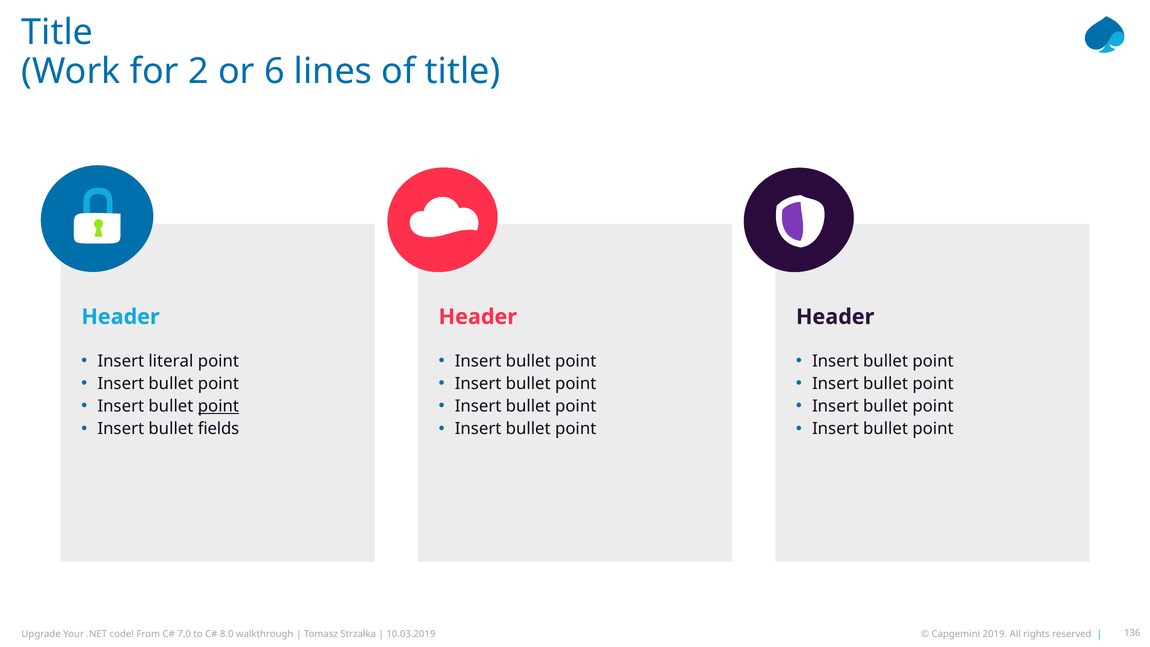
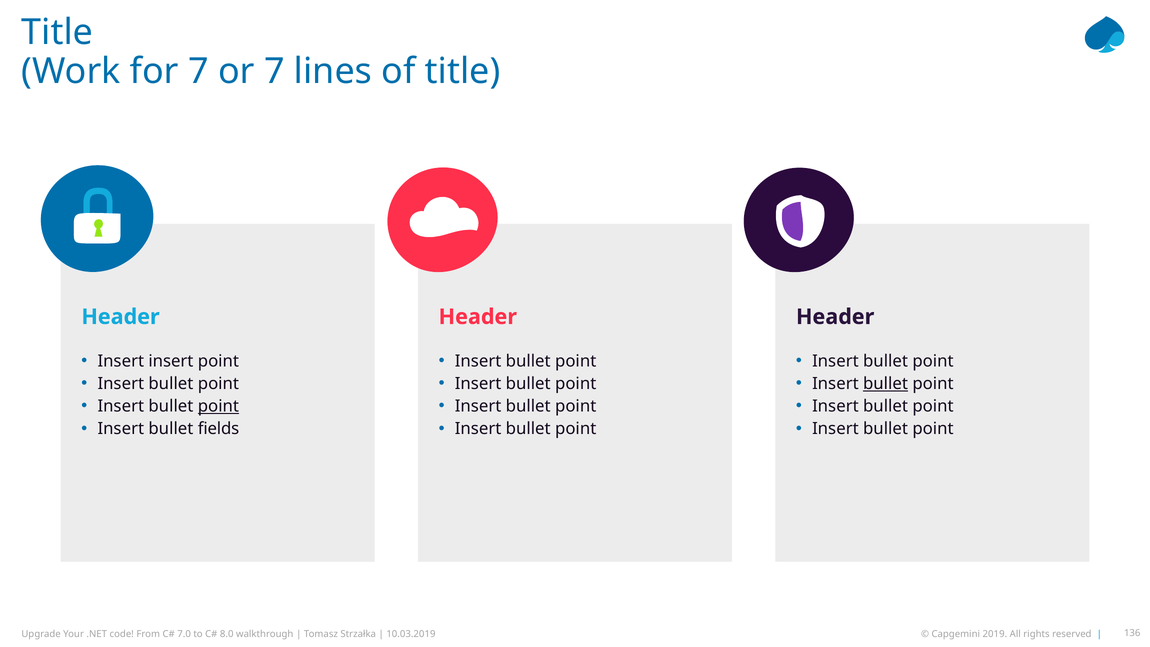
for 2: 2 -> 7 (199, 71)
or 6: 6 -> 7 (274, 71)
Insert literal: literal -> insert (171, 361)
bullet underline: none -> present (885, 384)
